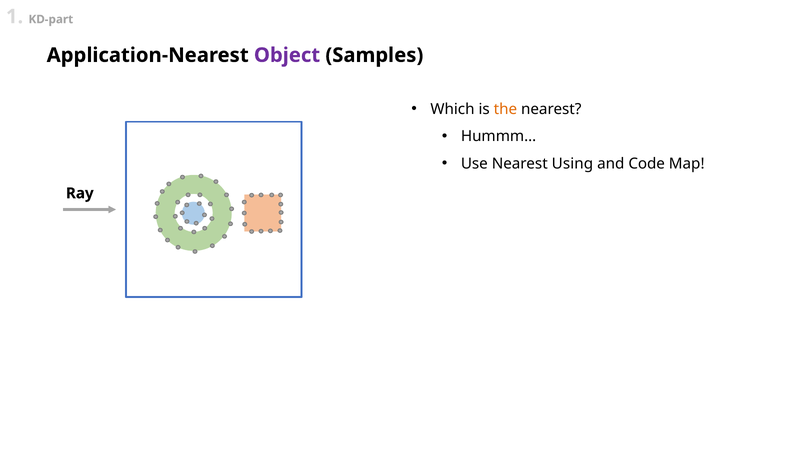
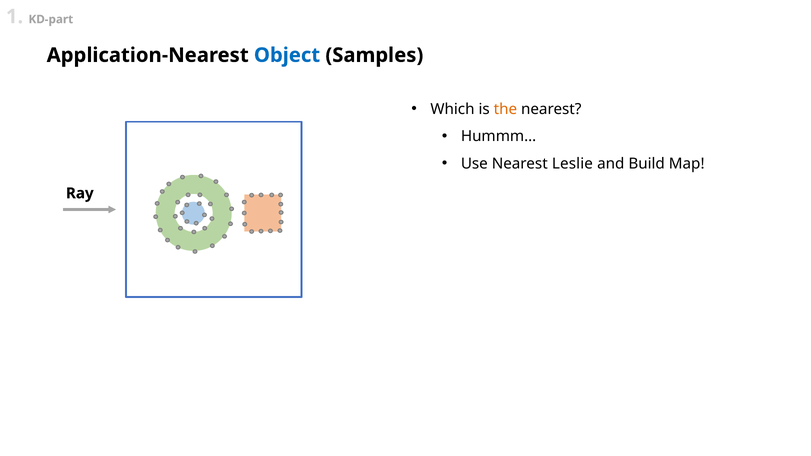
Object colour: purple -> blue (287, 55)
Using: Using -> Leslie (572, 164)
Code: Code -> Build (647, 164)
